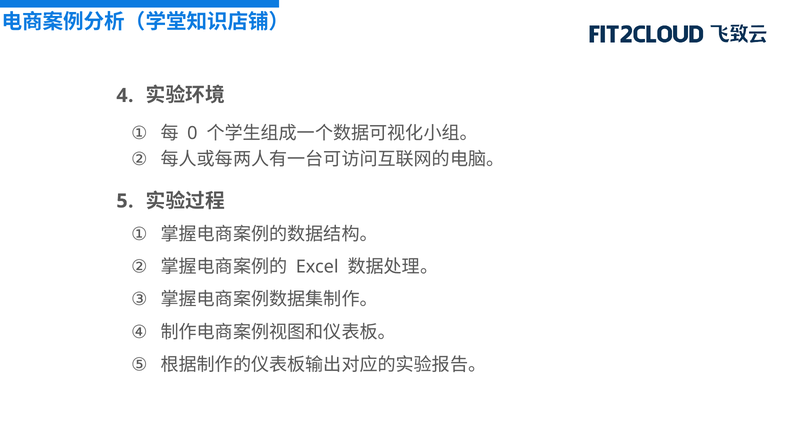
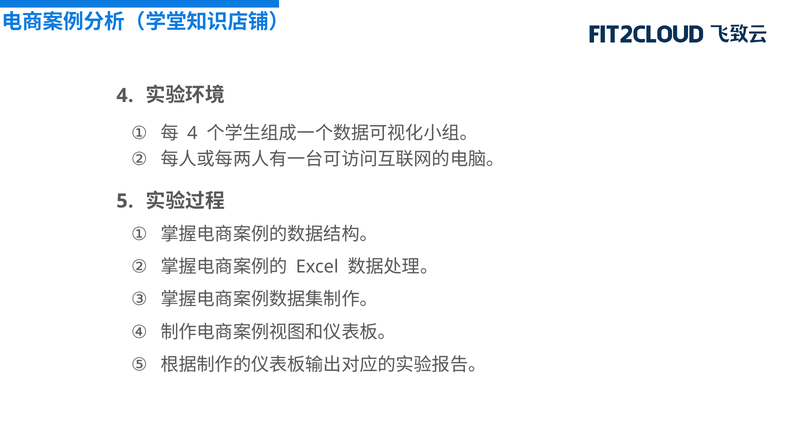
0: 0 -> 4 (192, 133)
